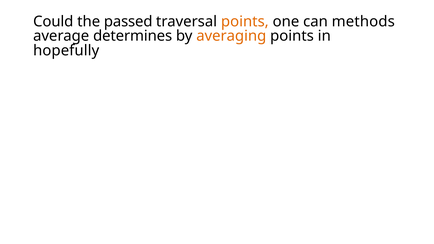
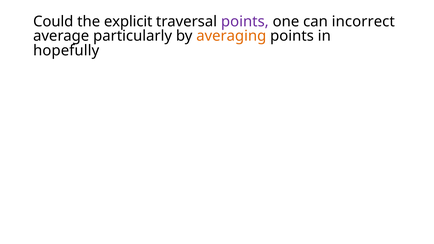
passed: passed -> explicit (128, 21)
points colour: orange -> purple (245, 21)
methods: methods -> incorrect (363, 21)
determines: determines -> particularly (133, 36)
